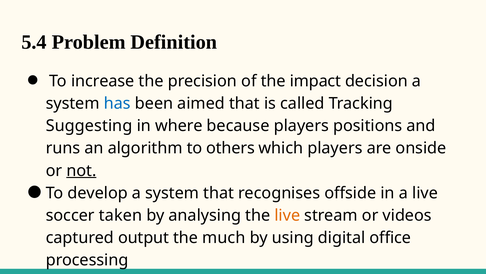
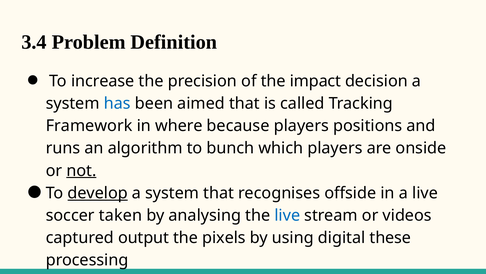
5.4: 5.4 -> 3.4 (34, 42)
Suggesting: Suggesting -> Framework (89, 126)
others: others -> bunch (230, 148)
develop underline: none -> present (98, 193)
live colour: orange -> blue (287, 215)
much: much -> pixels (224, 237)
office: office -> these (390, 237)
